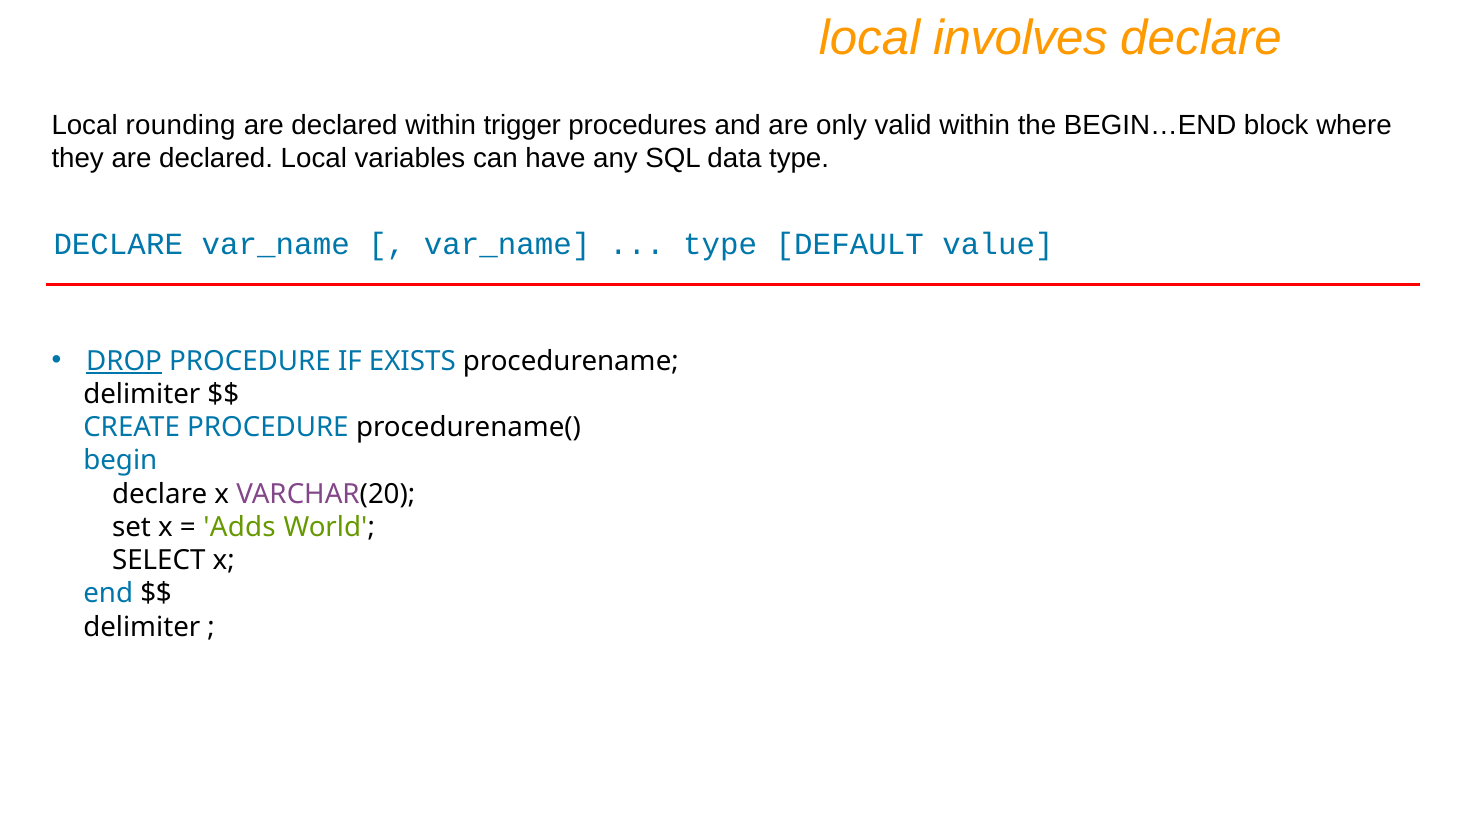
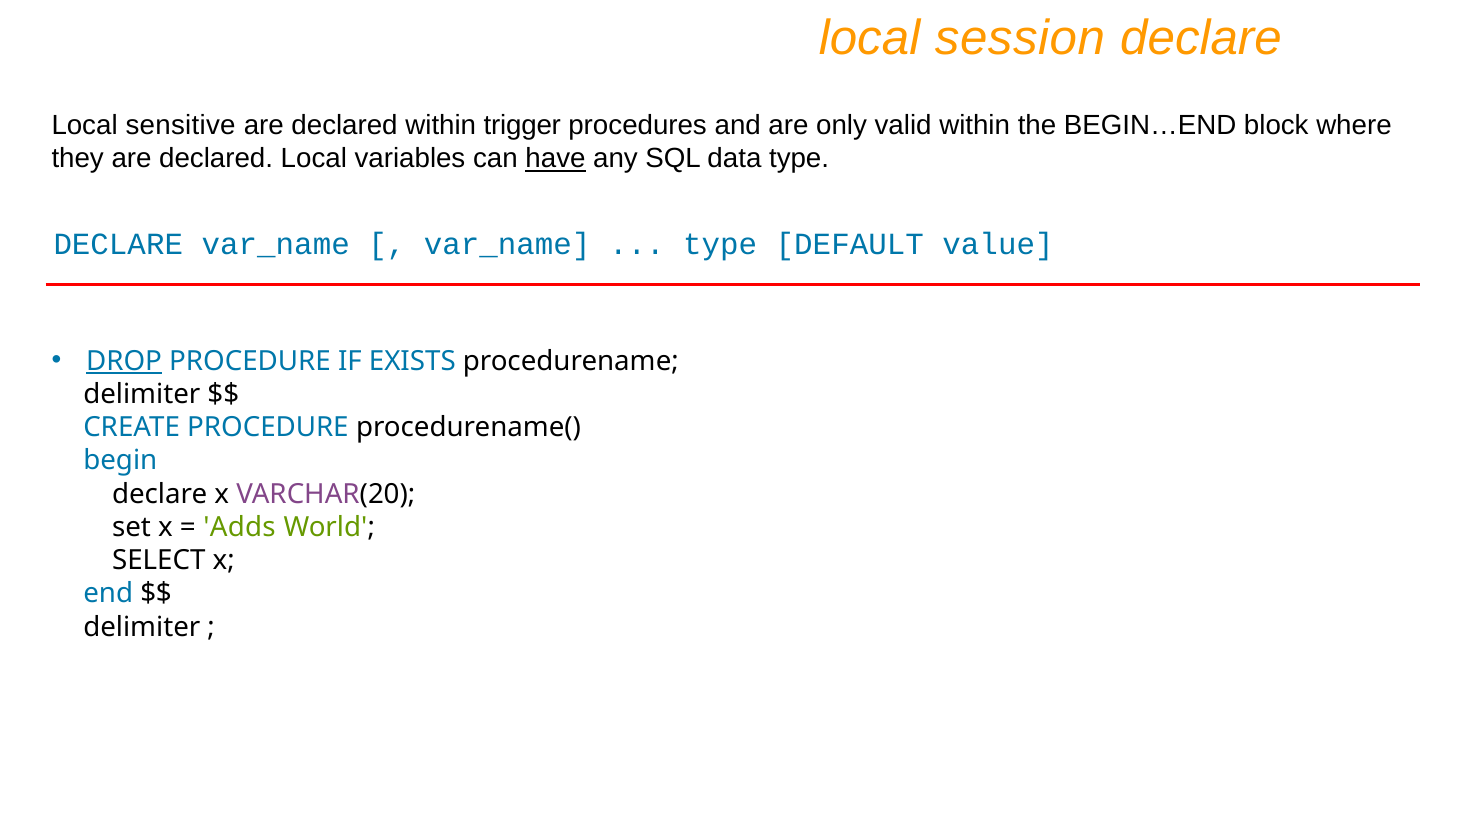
involves: involves -> session (1020, 38)
rounding: rounding -> sensitive (181, 126)
have underline: none -> present (555, 159)
